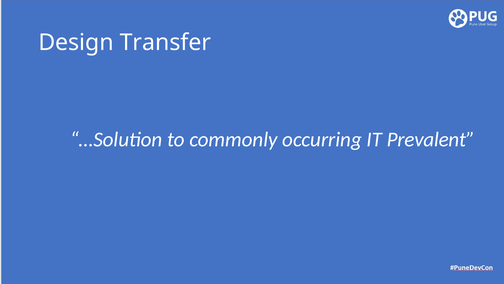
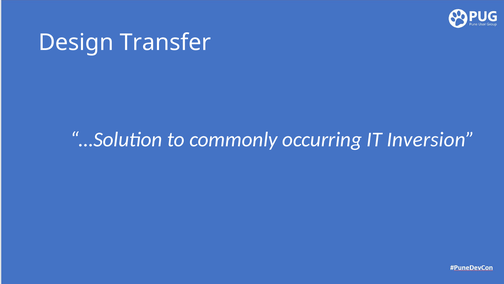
Prevalent: Prevalent -> Inversion (431, 139)
